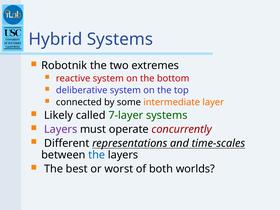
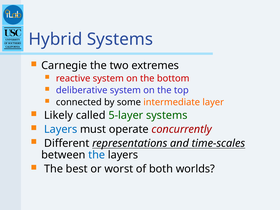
Robotnik: Robotnik -> Carnegie (64, 66)
7-layer: 7-layer -> 5-layer (126, 115)
Layers colour: purple -> blue (61, 129)
